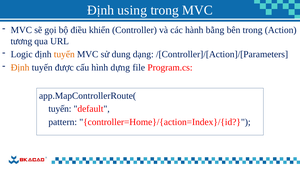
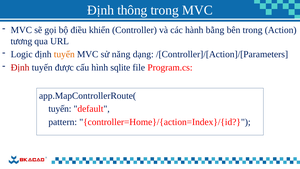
using: using -> thông (132, 10)
dung: dung -> năng (121, 54)
Định colour: orange -> red (20, 67)
dựng: dựng -> sqlite (120, 67)
